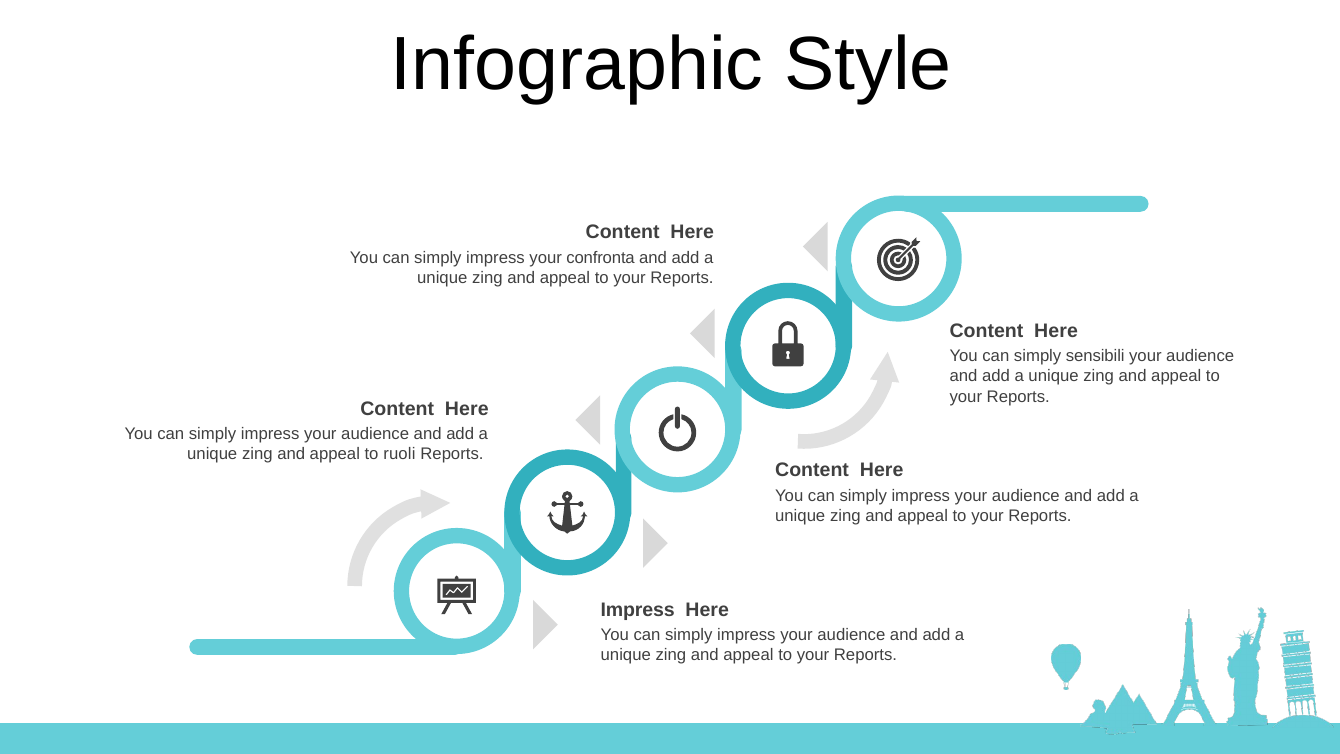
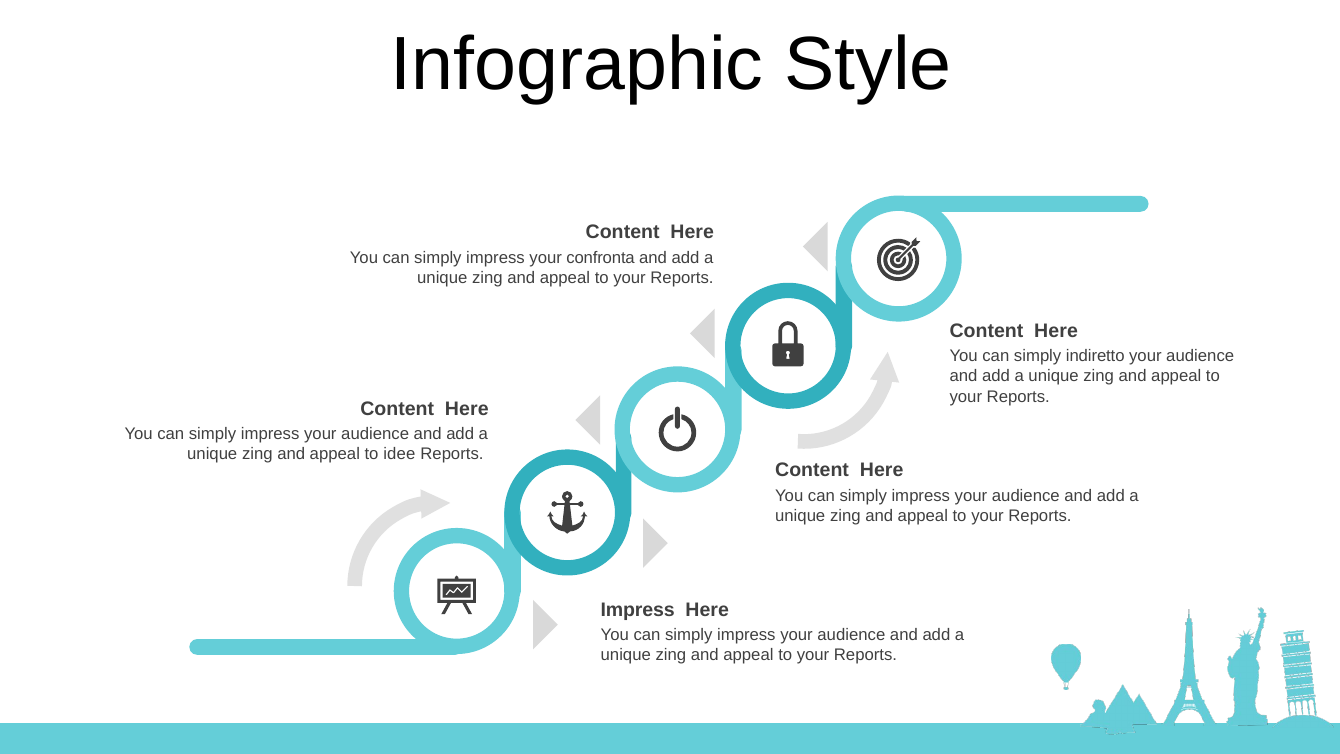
sensibili: sensibili -> indiretto (1095, 356)
ruoli: ruoli -> idee (399, 454)
